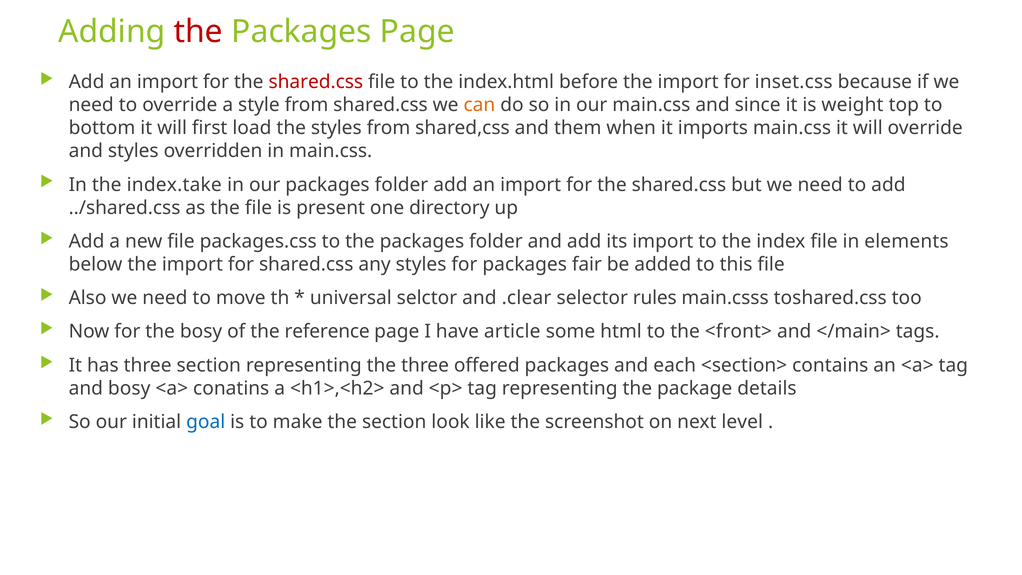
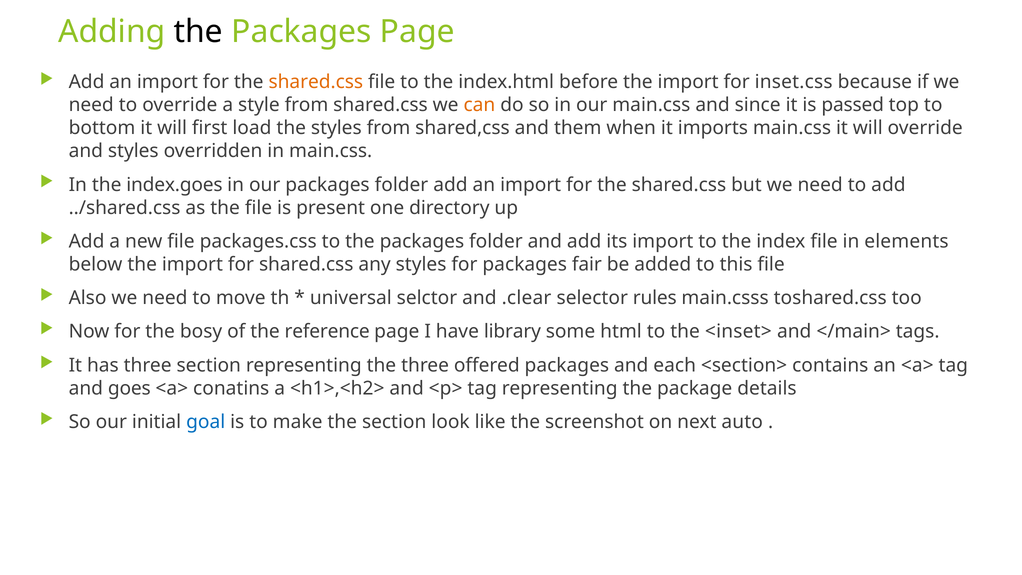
the colour: red -> black (198, 32)
shared.css colour: red -> orange (316, 82)
weight: weight -> passed (853, 105)
index.take: index.take -> index.goes (174, 185)
article: article -> library (512, 332)
<front>: <front> -> <inset> (738, 332)
and bosy: bosy -> goes (129, 388)
level: level -> auto (742, 422)
